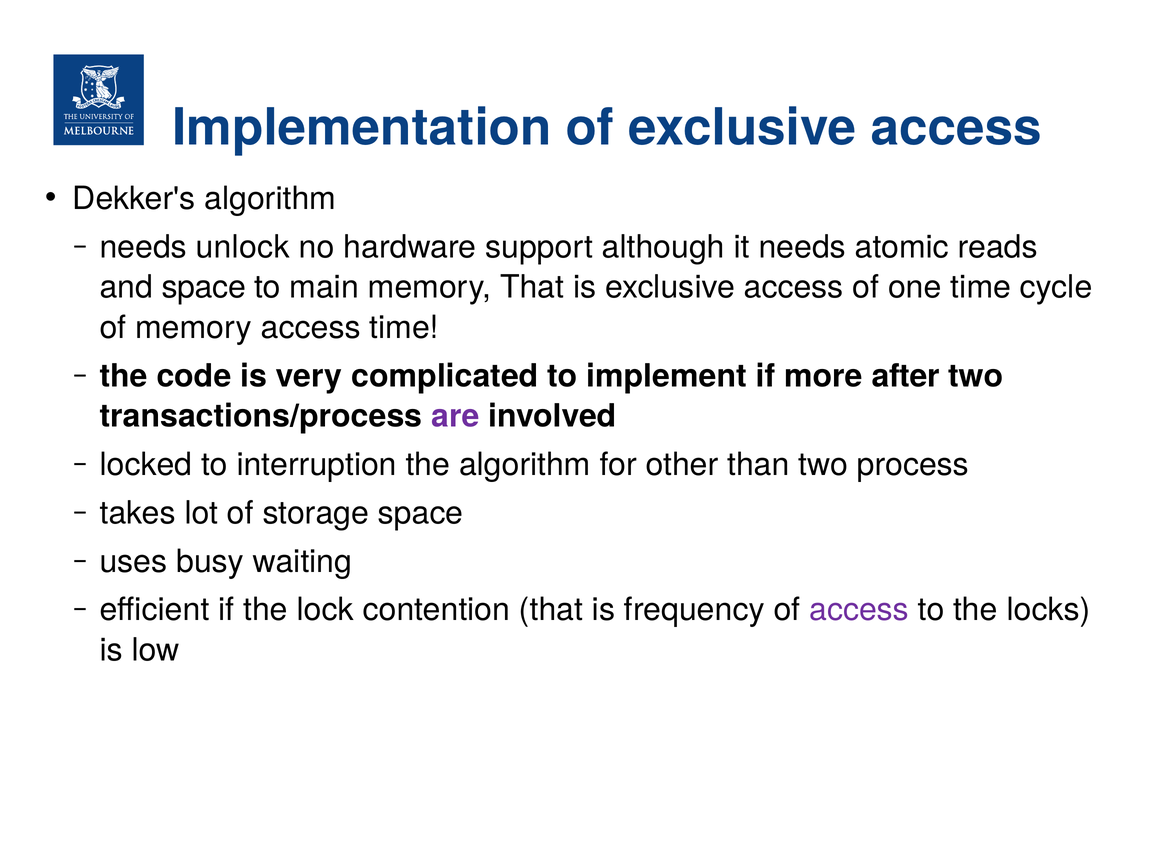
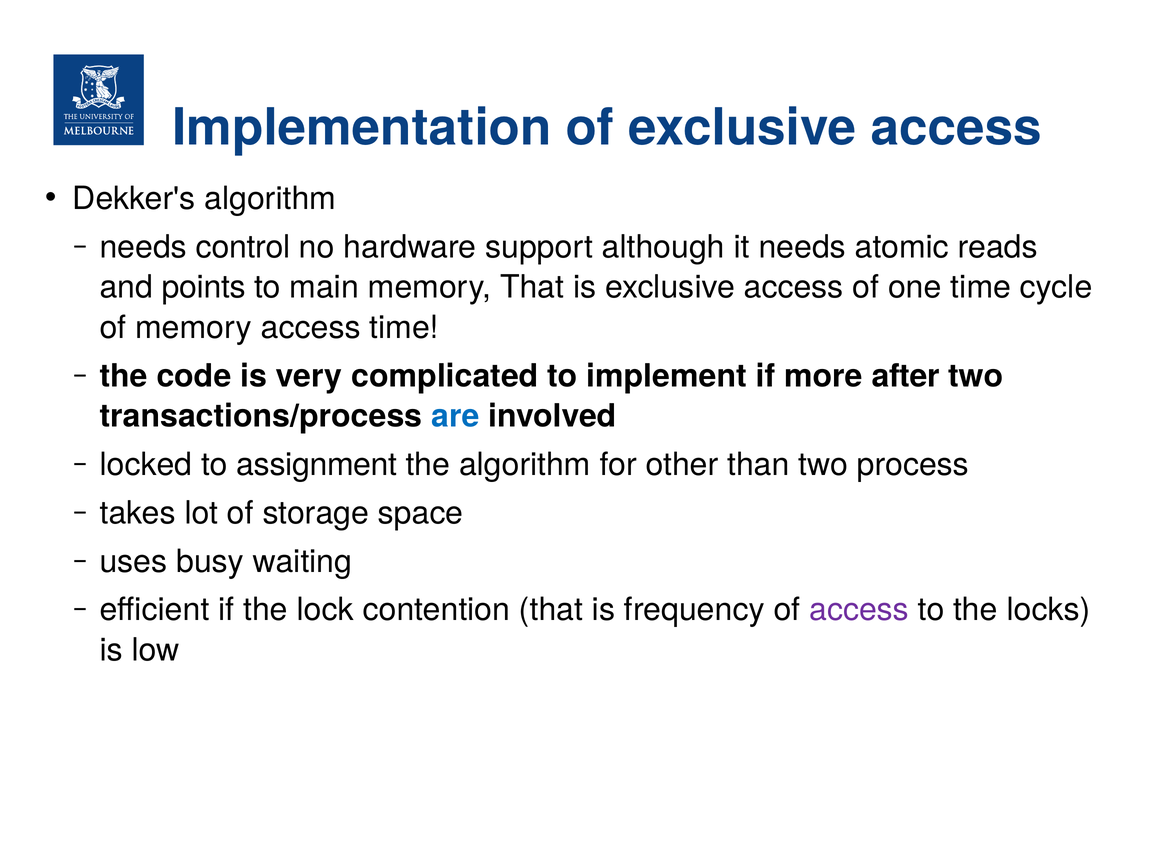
unlock: unlock -> control (243, 247)
and space: space -> points (204, 287)
are colour: purple -> blue (455, 416)
interruption: interruption -> assignment (317, 465)
